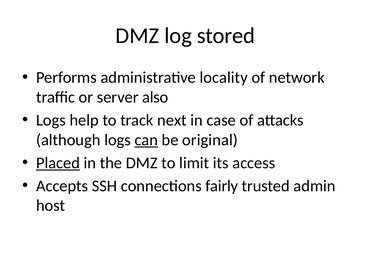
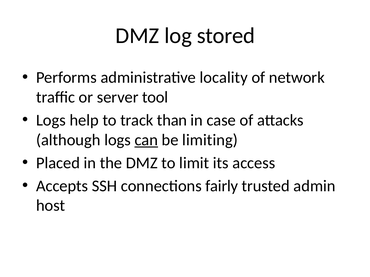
also: also -> tool (155, 97)
next: next -> than (172, 120)
original: original -> limiting (210, 140)
Placed underline: present -> none (58, 163)
